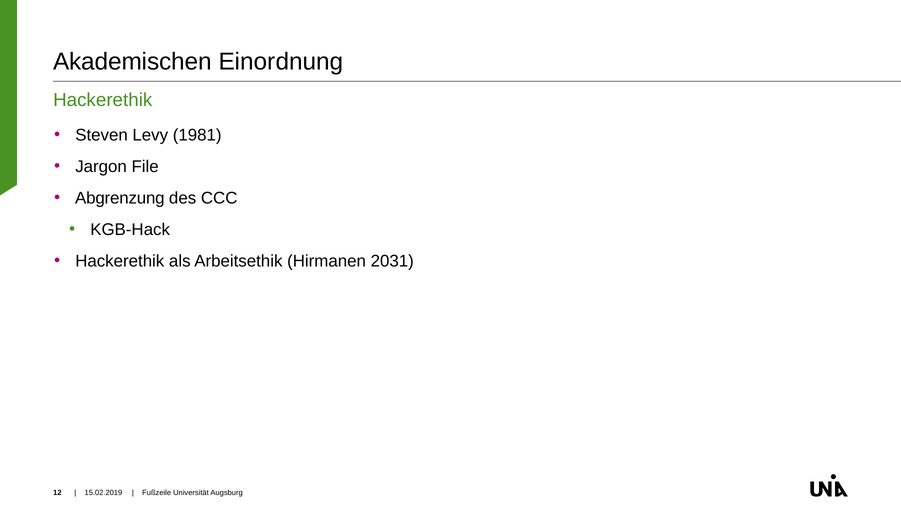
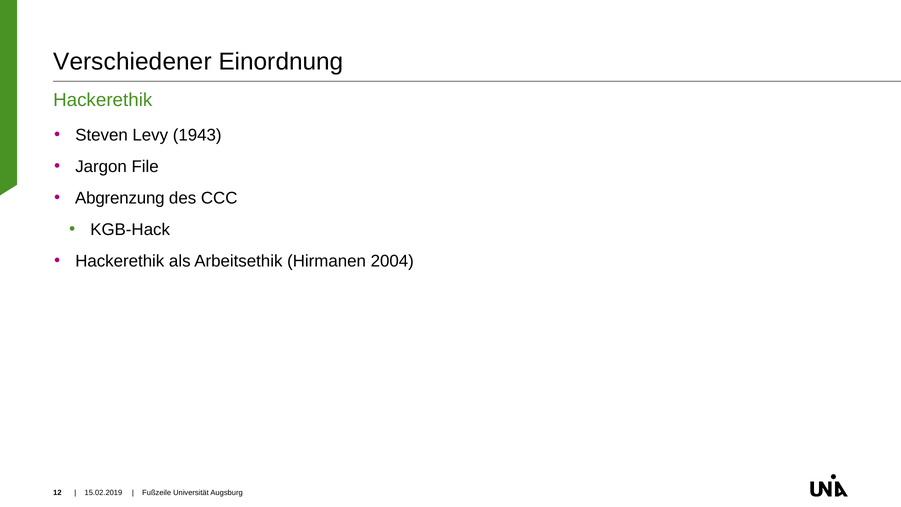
Akademischen: Akademischen -> Verschiedener (132, 62)
1981: 1981 -> 1943 (197, 135)
2031: 2031 -> 2004 (392, 261)
